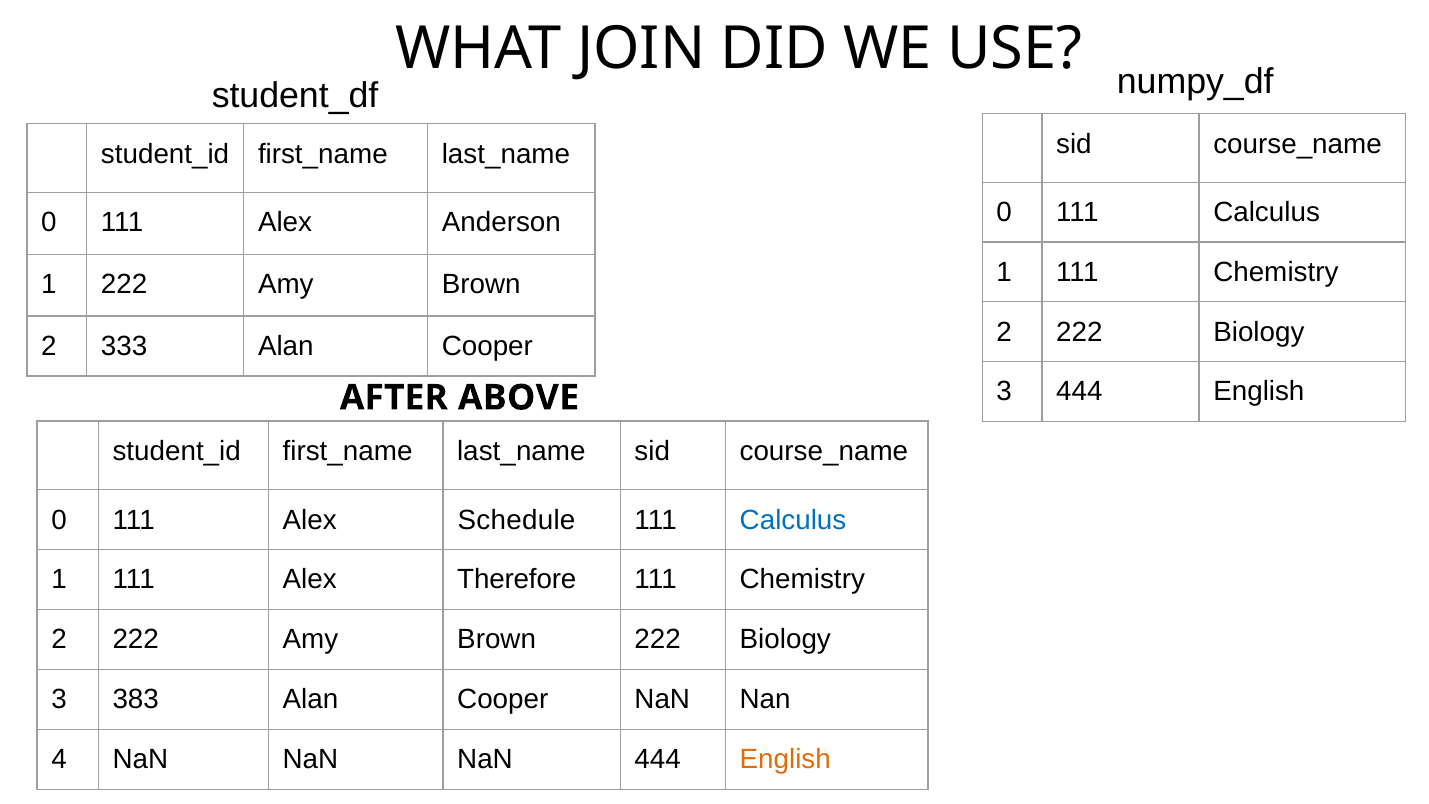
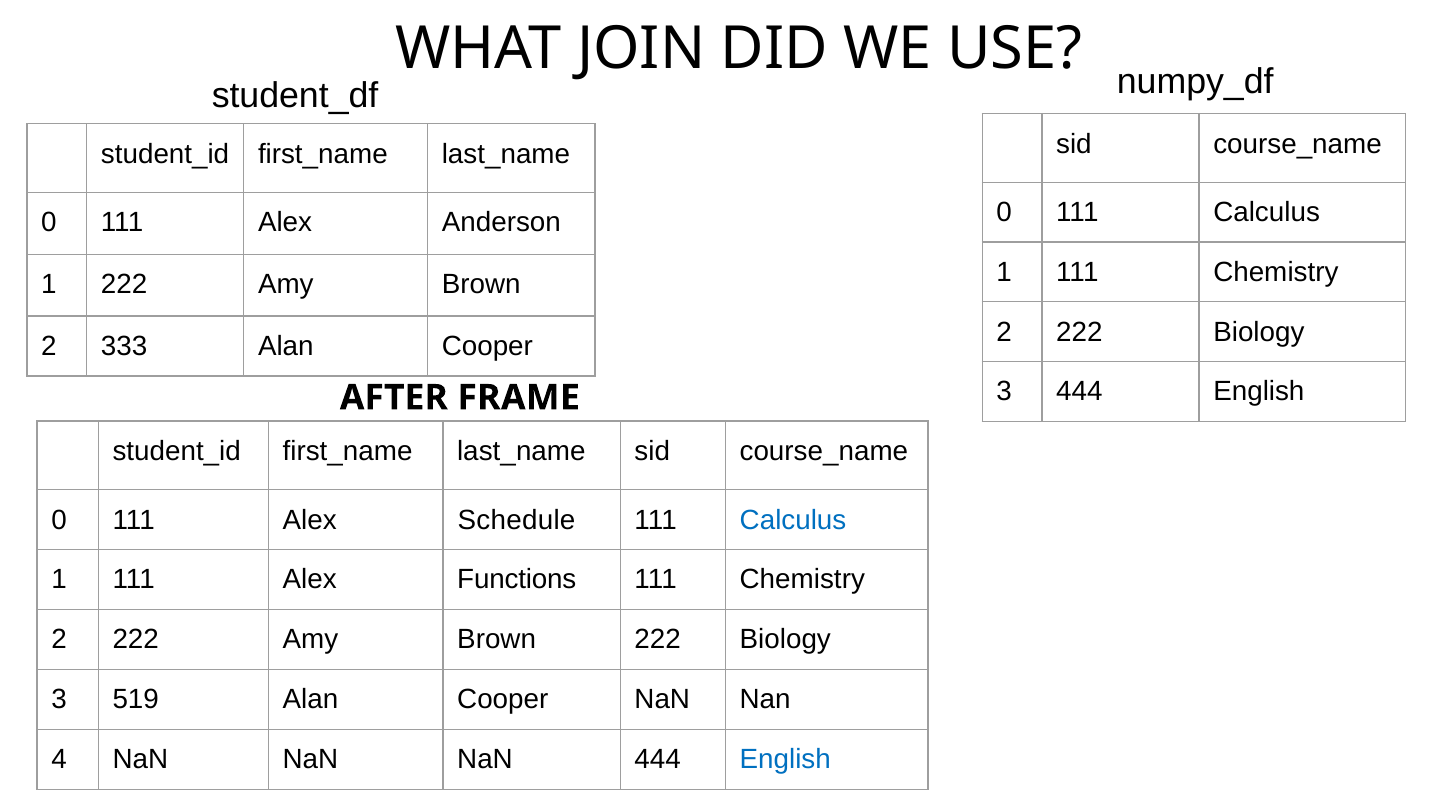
ABOVE: ABOVE -> FRAME (519, 398)
Therefore: Therefore -> Functions (517, 580)
383: 383 -> 519 (136, 699)
English colour: orange -> blue (785, 759)
